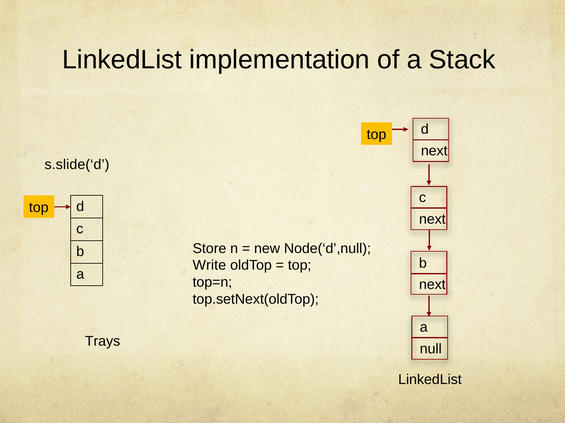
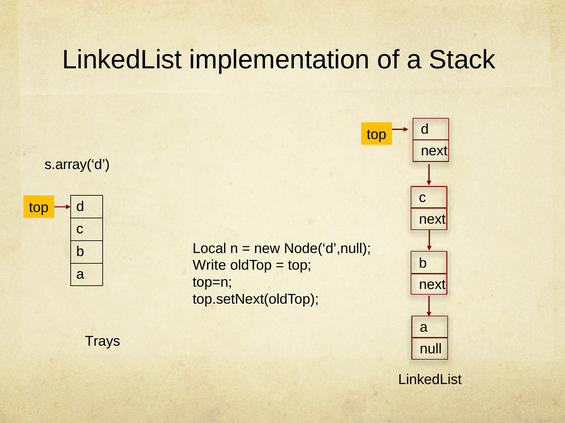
s.slide(‘d: s.slide(‘d -> s.array(‘d (77, 165)
Store: Store -> Local (209, 249)
